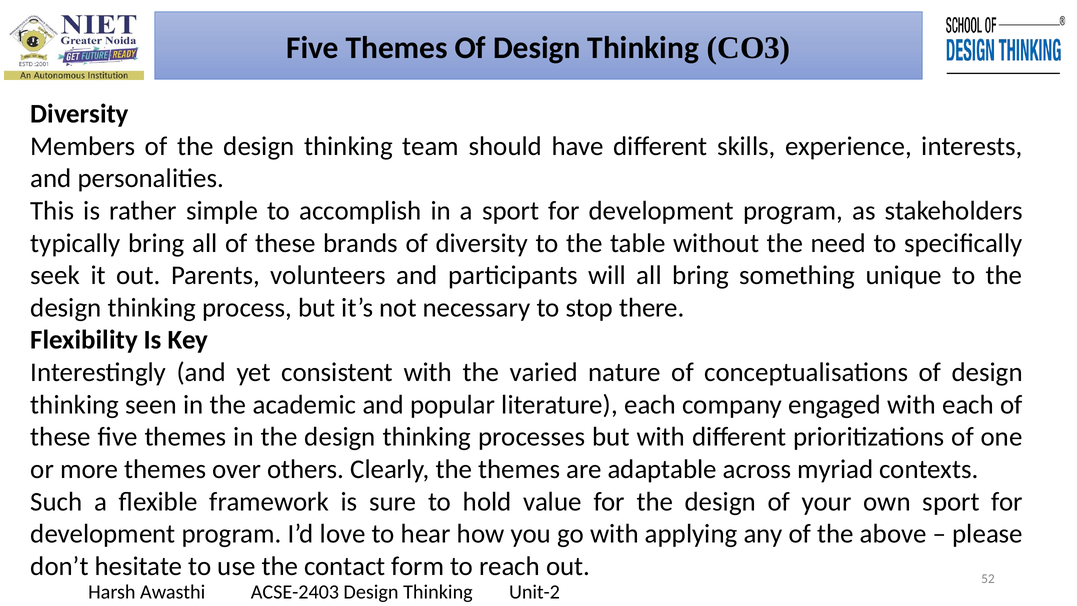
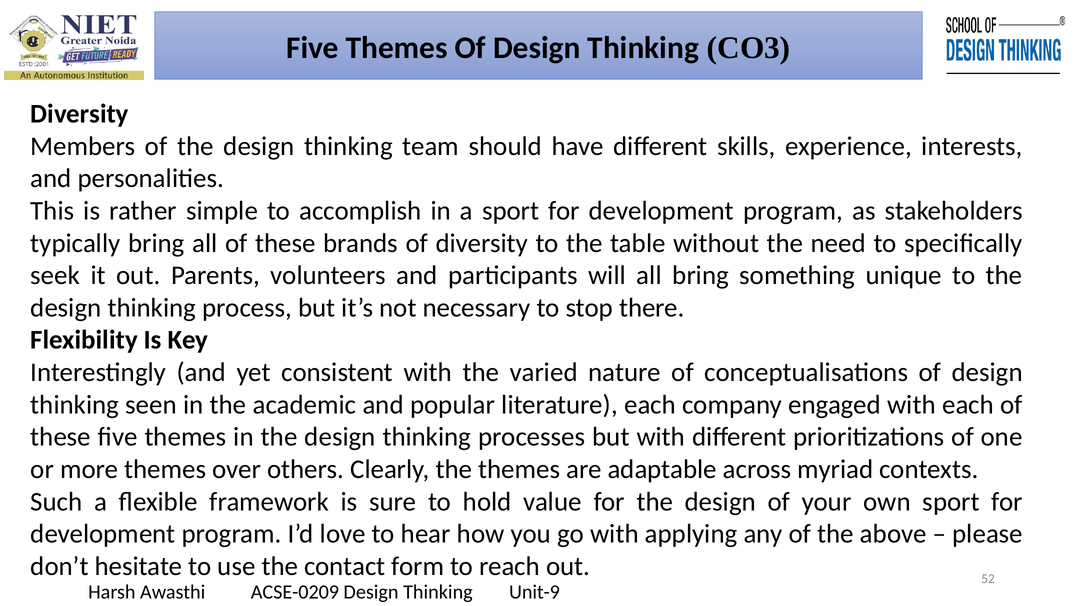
ACSE-2403: ACSE-2403 -> ACSE-0209 (295, 592)
Unit-2: Unit-2 -> Unit-9 (534, 592)
